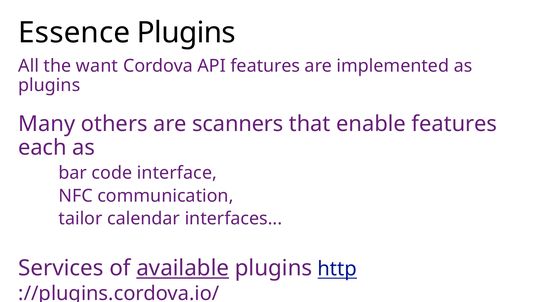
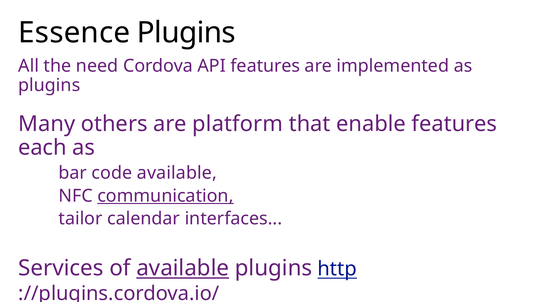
want: want -> need (97, 66)
scanners: scanners -> platform (238, 124)
code interface: interface -> available (177, 173)
communication underline: none -> present (165, 196)
